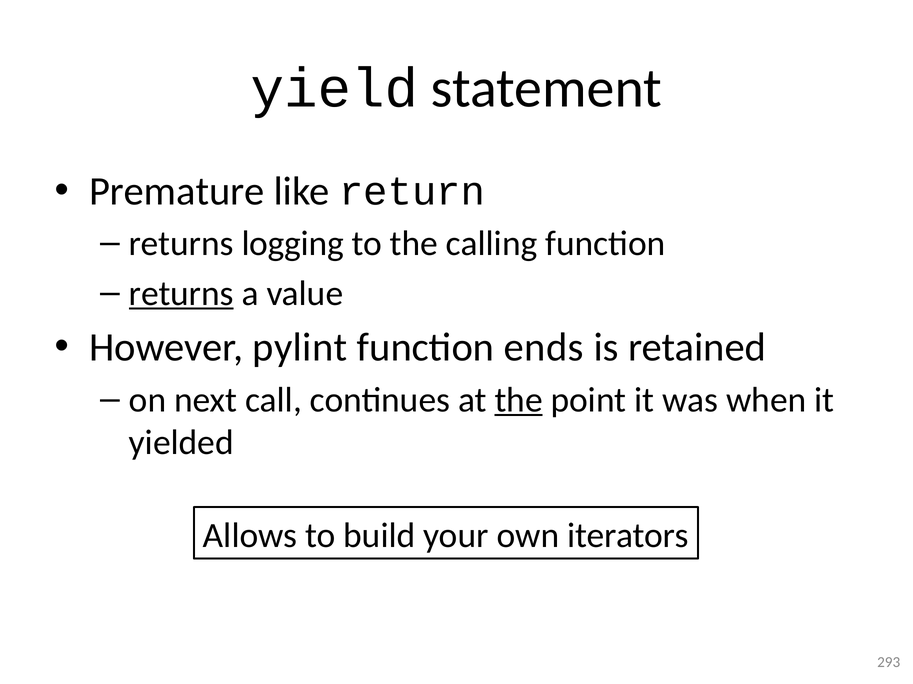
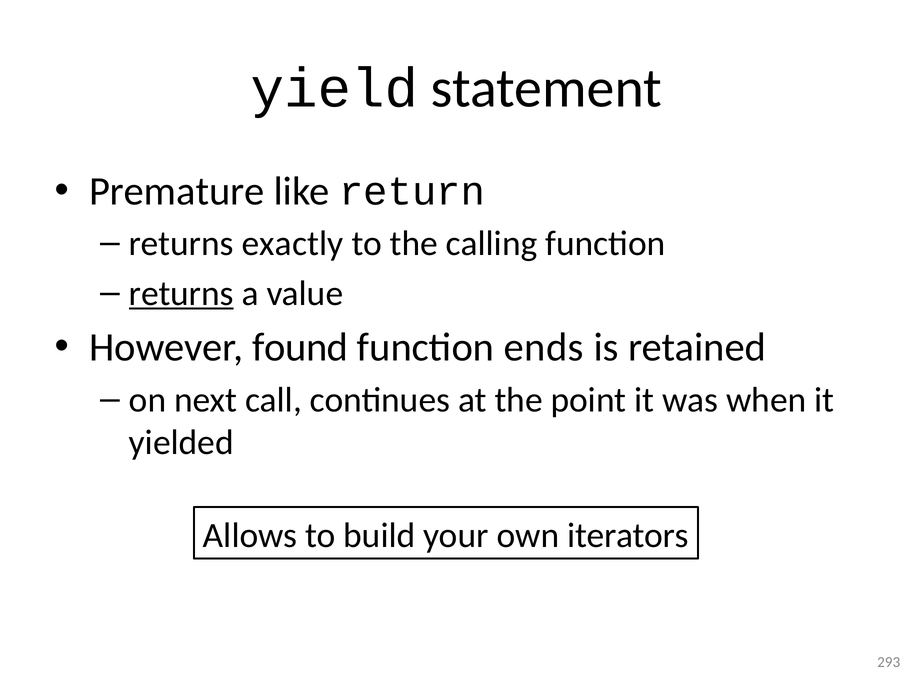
logging: logging -> exactly (293, 244)
pylint: pylint -> found (300, 348)
the underline: present -> none (519, 400)
